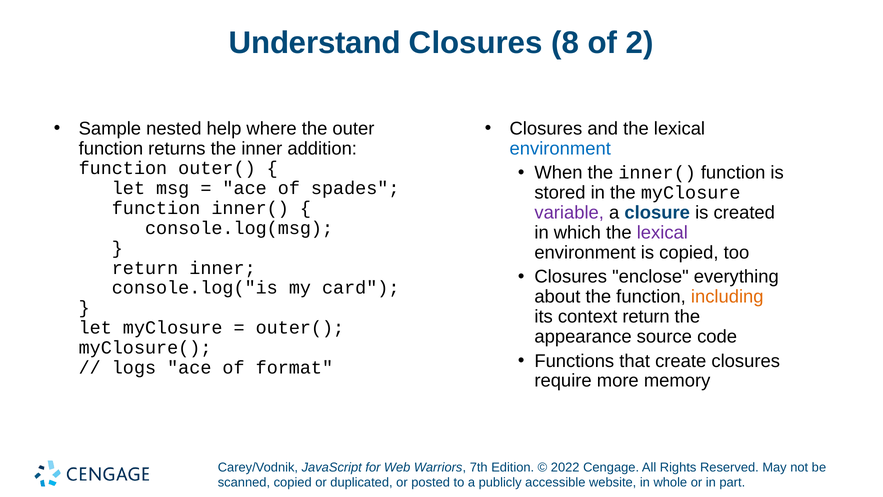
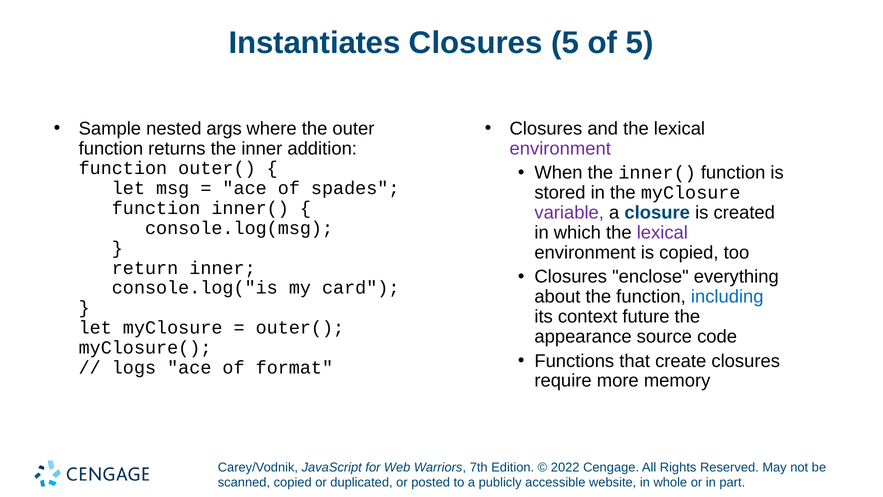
Understand: Understand -> Instantiates (315, 43)
Closures 8: 8 -> 5 (565, 43)
of 2: 2 -> 5 (640, 43)
help: help -> args (224, 129)
environment colour: blue -> purple (560, 148)
including colour: orange -> blue (727, 297)
context return: return -> future (646, 316)
